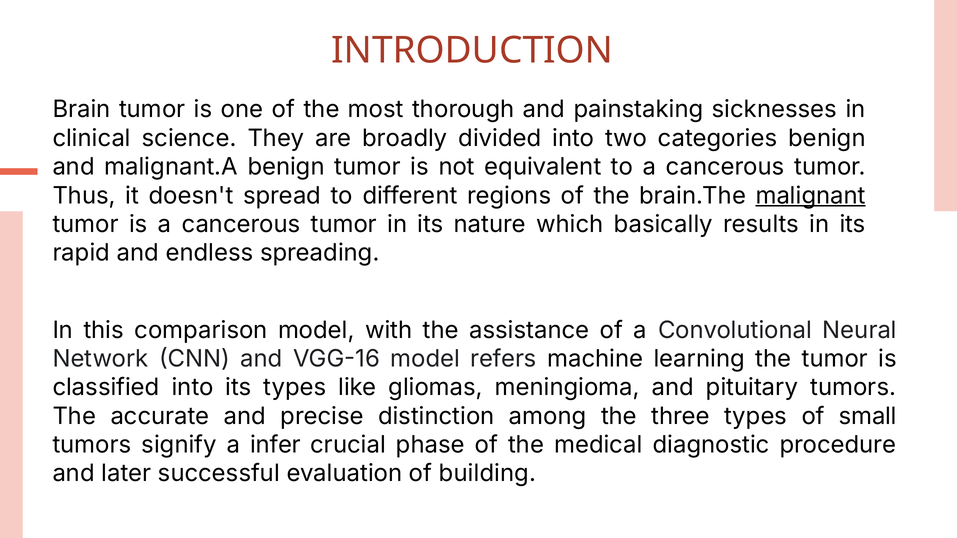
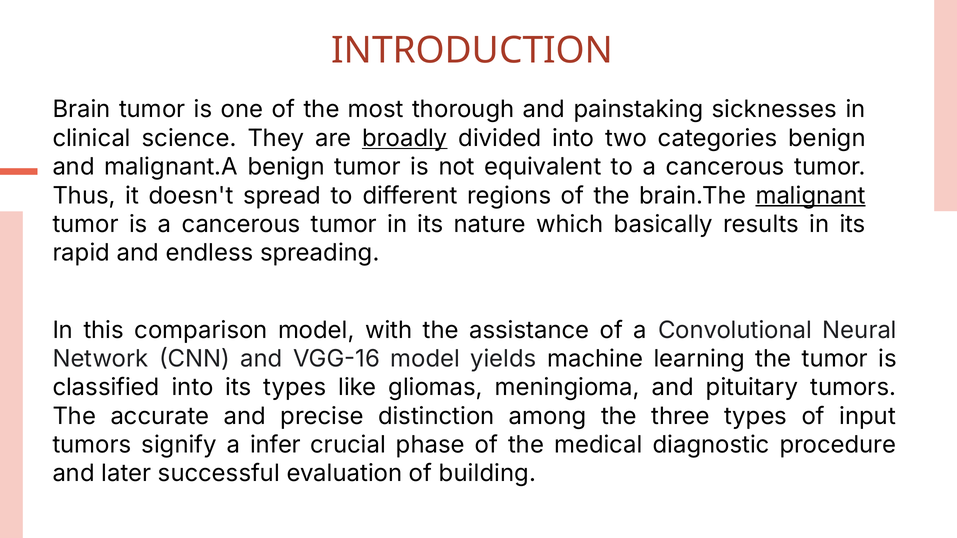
broadly underline: none -> present (405, 138)
refers: refers -> yields (503, 359)
small: small -> input (868, 416)
